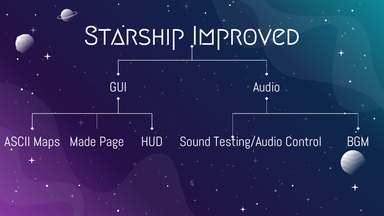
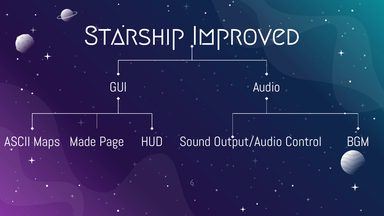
Testing/Audio: Testing/Audio -> Output/Audio (248, 142)
